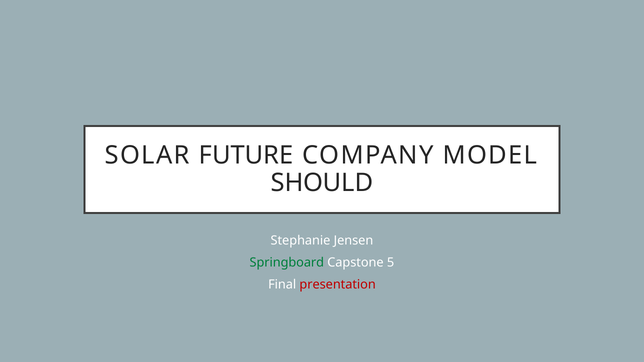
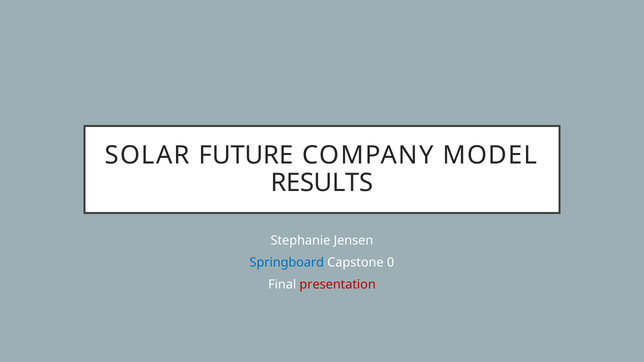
SHOULD: SHOULD -> RESULTS (322, 183)
Springboard colour: green -> blue (287, 263)
5: 5 -> 0 (391, 263)
